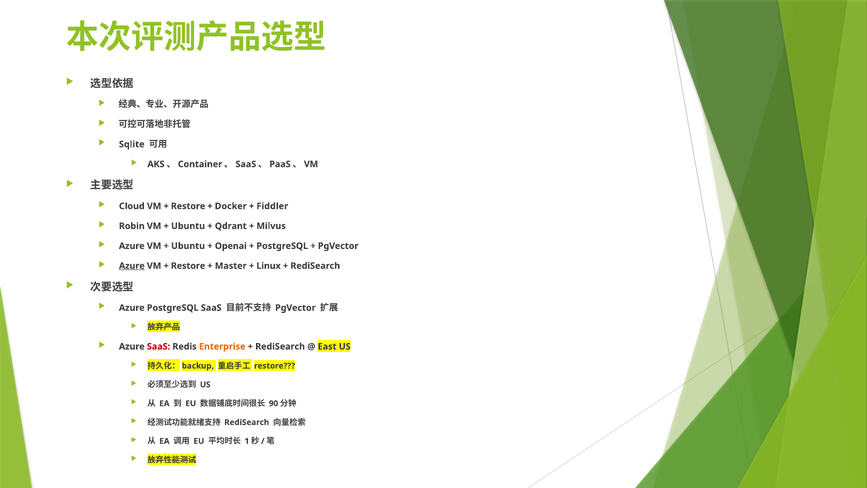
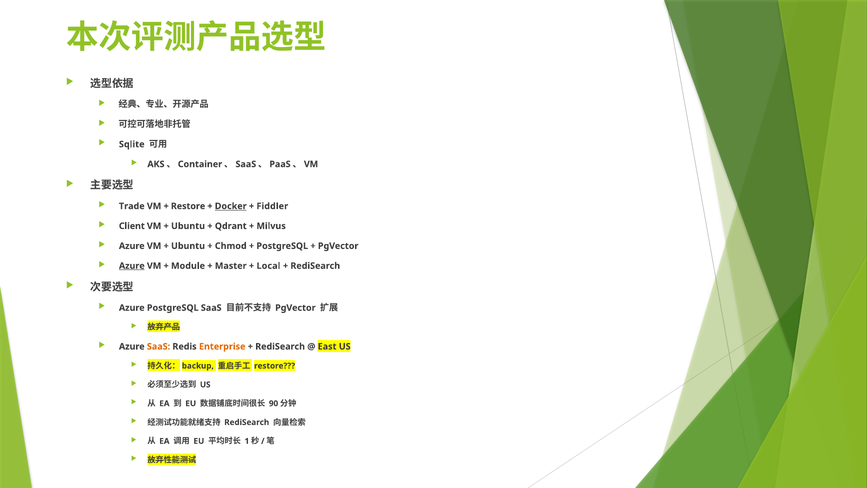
Cloud: Cloud -> Trade (132, 206)
Docker underline: none -> present (231, 206)
Robin: Robin -> Client (132, 226)
Openai: Openai -> Chmod (231, 246)
Restore: Restore -> Module (188, 266)
Linux: Linux -> Local (268, 266)
SaaS colour: red -> orange (159, 346)
